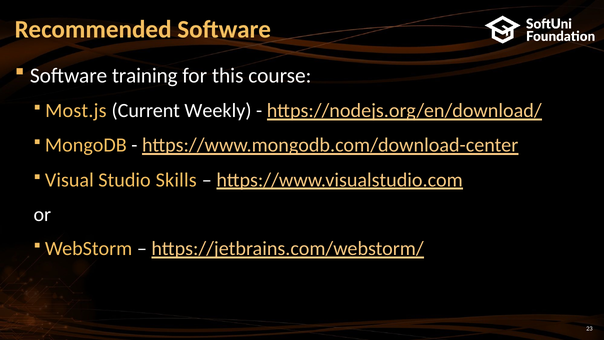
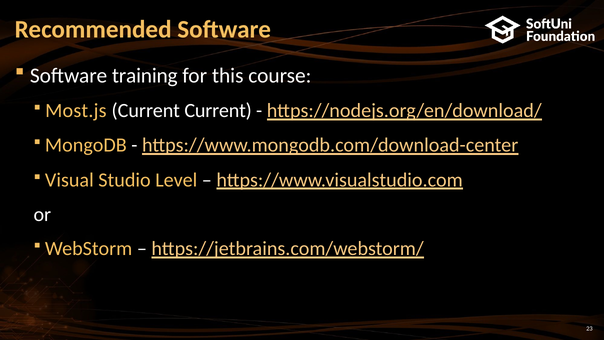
Current Weekly: Weekly -> Current (218, 111)
Skills: Skills -> Level (176, 180)
